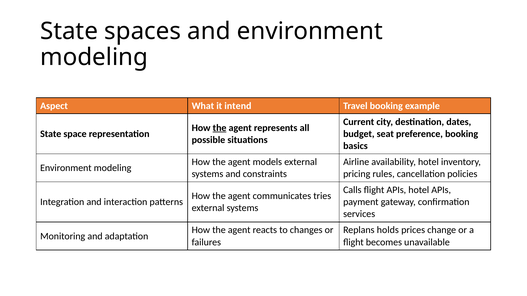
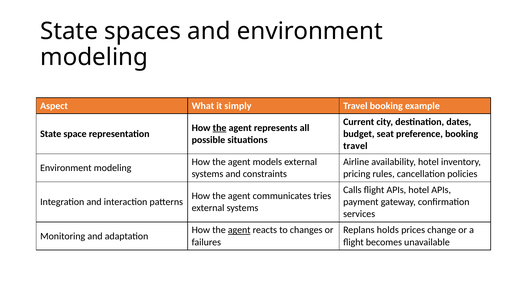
intend: intend -> simply (238, 106)
basics: basics -> travel (355, 146)
agent underline: none -> present (239, 230)
